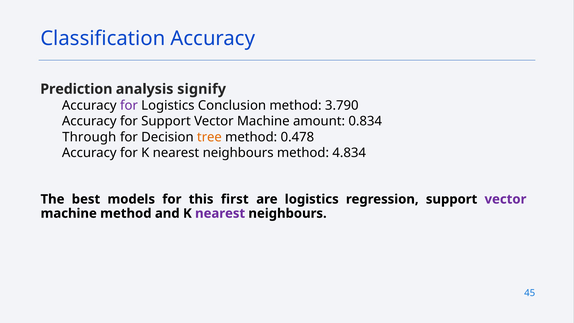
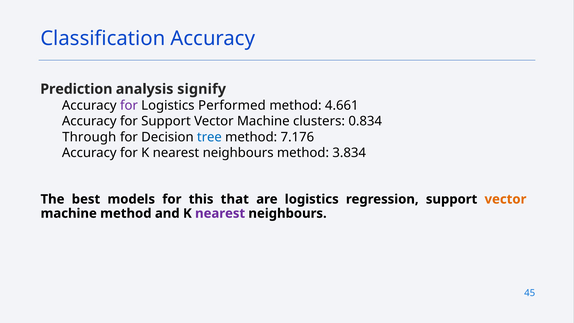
Conclusion: Conclusion -> Performed (232, 105)
3.790: 3.790 -> 4.661 (342, 105)
amount: amount -> clusters (319, 121)
tree colour: orange -> blue (209, 137)
0.478: 0.478 -> 7.176 (297, 137)
4.834: 4.834 -> 3.834 (349, 153)
first: first -> that (235, 199)
vector colour: purple -> orange (505, 199)
